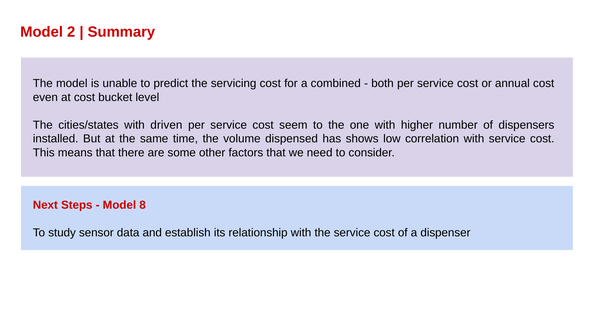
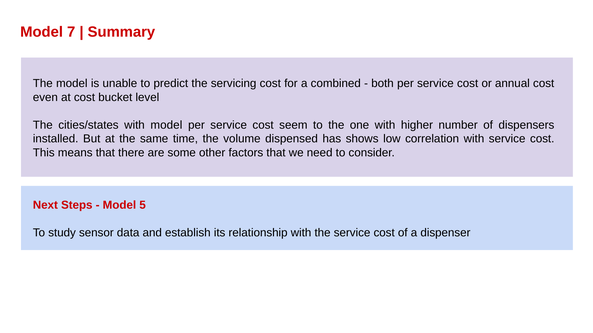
2: 2 -> 7 (71, 32)
with driven: driven -> model (166, 125)
8: 8 -> 5 (143, 205)
